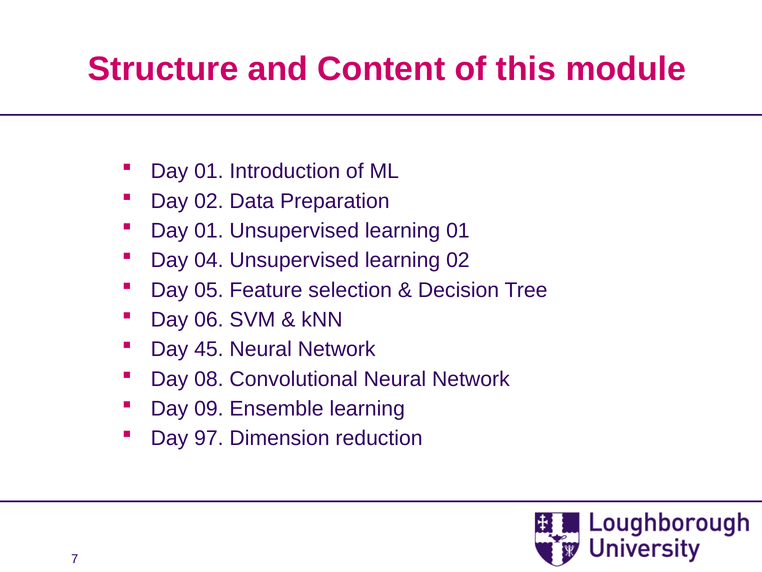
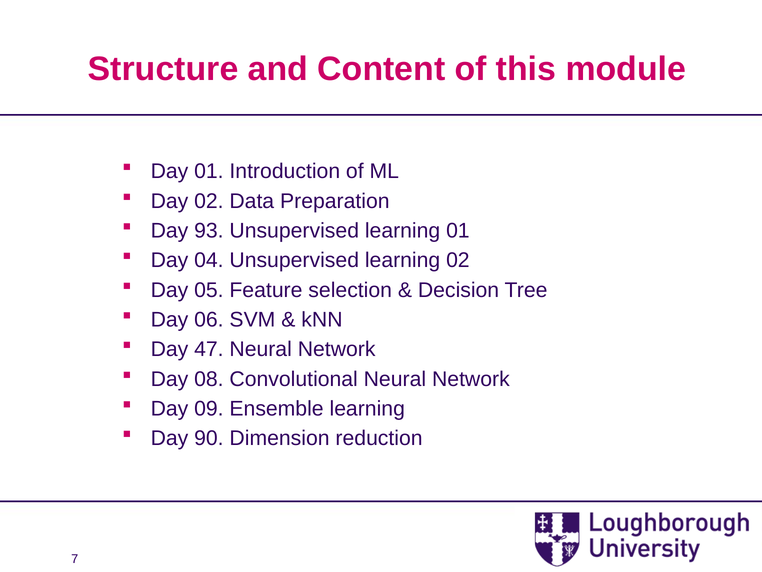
01: 01 -> 93 (209, 231)
45: 45 -> 47 (209, 349)
97: 97 -> 90 (209, 438)
